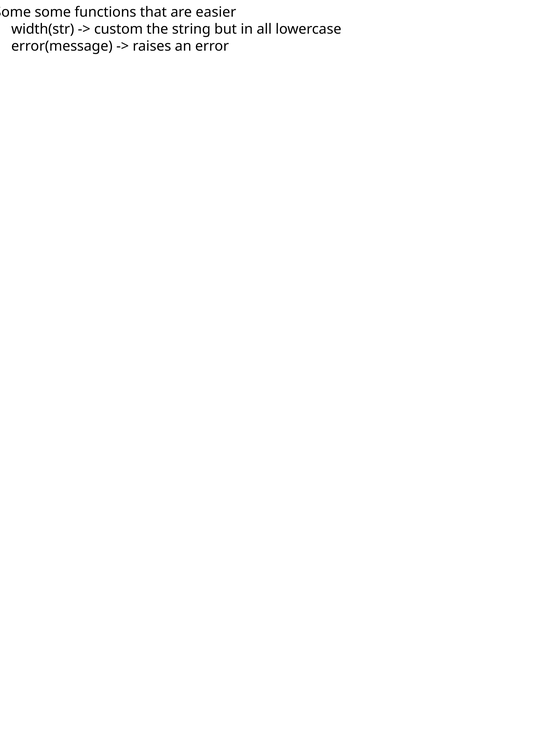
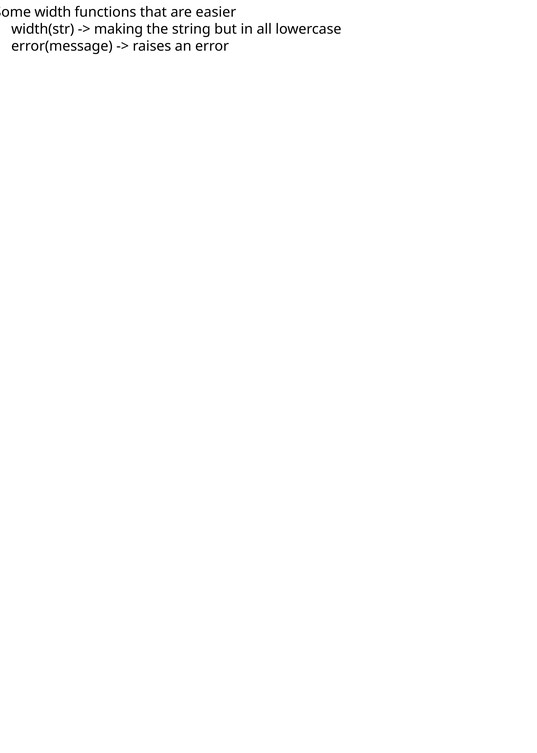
some: some -> width (53, 12)
custom: custom -> making (119, 29)
